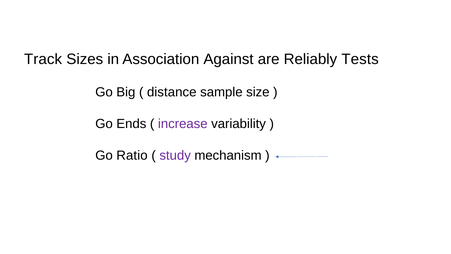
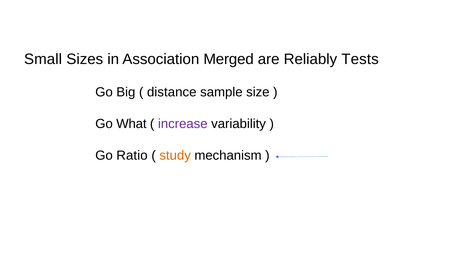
Track: Track -> Small (43, 59)
Against: Against -> Merged (229, 59)
Ends: Ends -> What (131, 124)
study colour: purple -> orange (175, 155)
